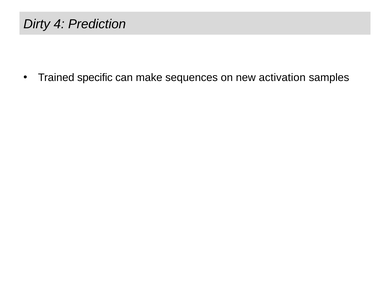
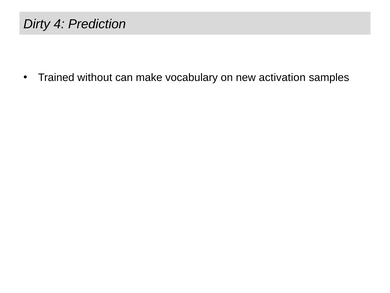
specific: specific -> without (95, 77)
sequences: sequences -> vocabulary (192, 77)
